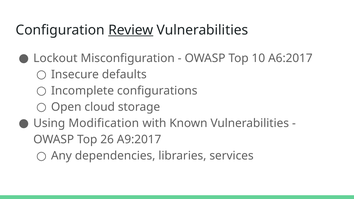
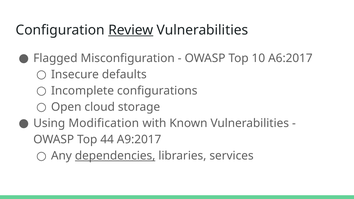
Lockout: Lockout -> Flagged (55, 58)
26: 26 -> 44 (107, 140)
dependencies underline: none -> present (115, 156)
